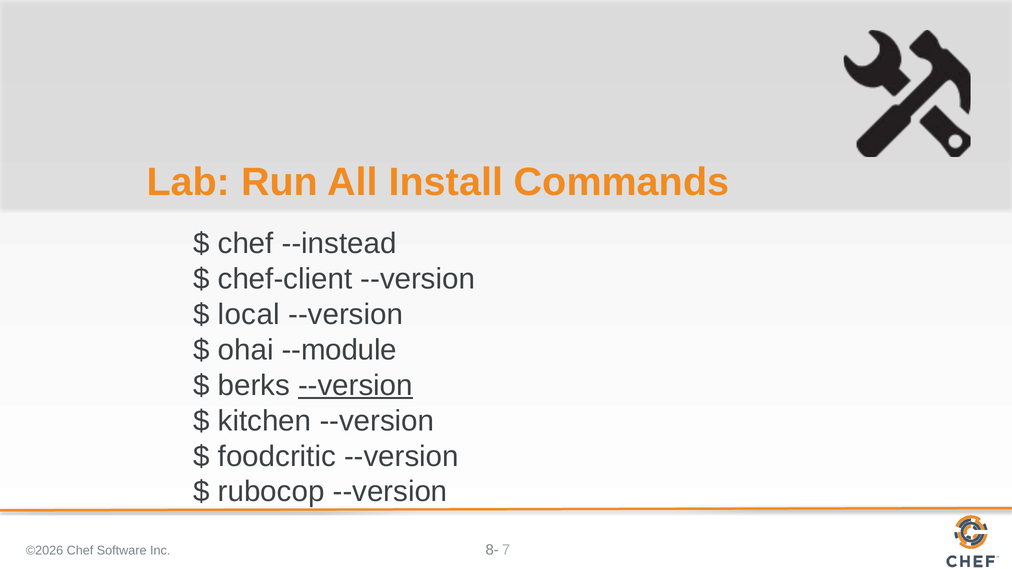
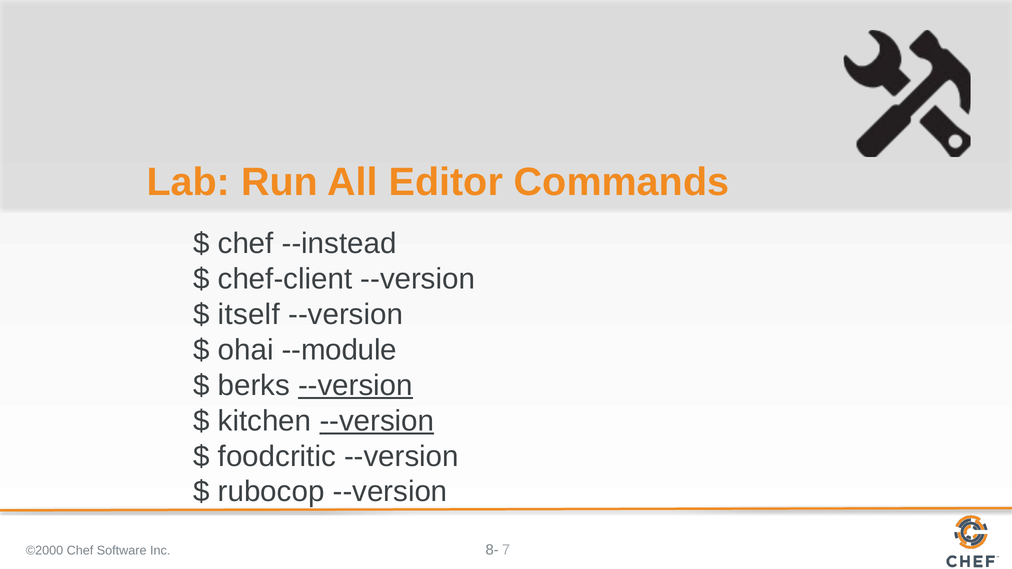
Install: Install -> Editor (446, 182)
local: local -> itself (249, 315)
--version underline: none -> present (377, 421)
©2026: ©2026 -> ©2000 (45, 551)
